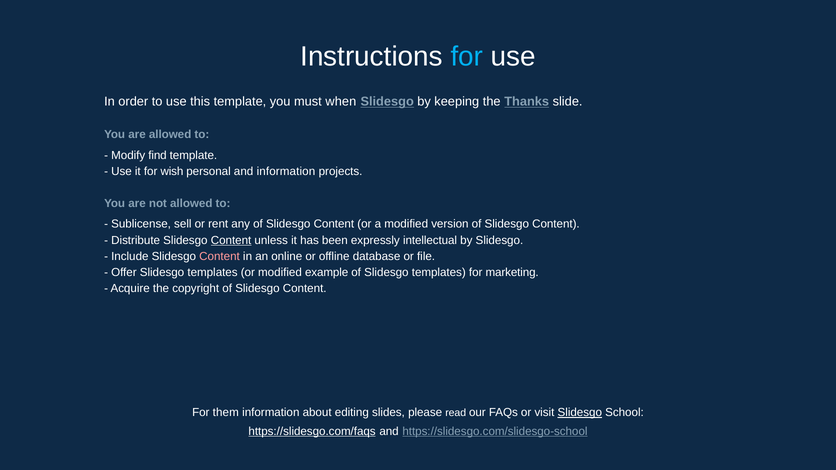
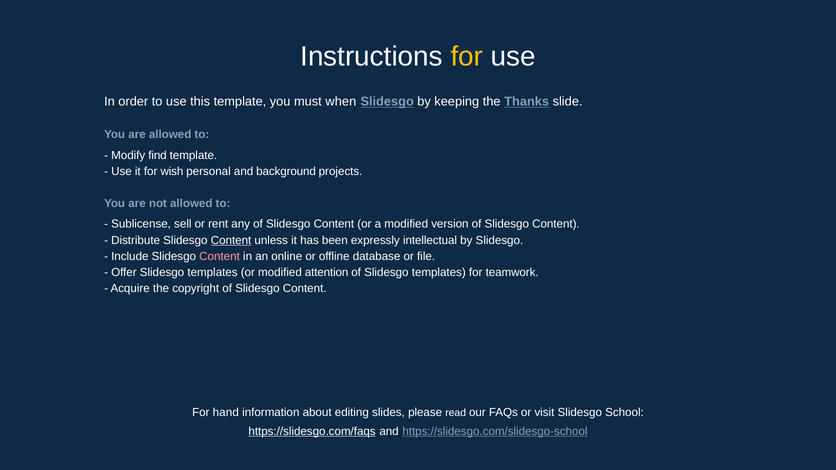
for colour: light blue -> yellow (467, 57)
and information: information -> background (286, 171)
example: example -> attention (327, 272)
marketing: marketing -> teamwork (512, 272)
them: them -> hand (226, 413)
Slidesgo underline: present -> none (580, 413)
